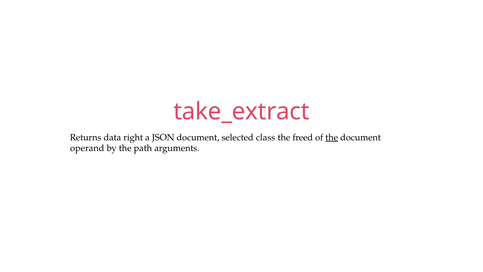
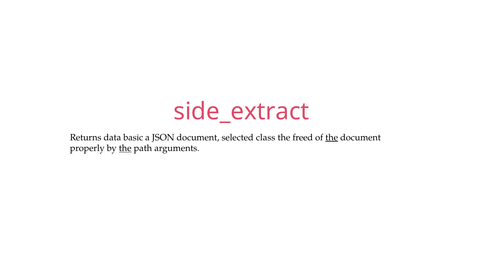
take_extract: take_extract -> side_extract (241, 112)
right: right -> basic (133, 137)
operand: operand -> properly (87, 148)
the underline: none -> present (125, 148)
